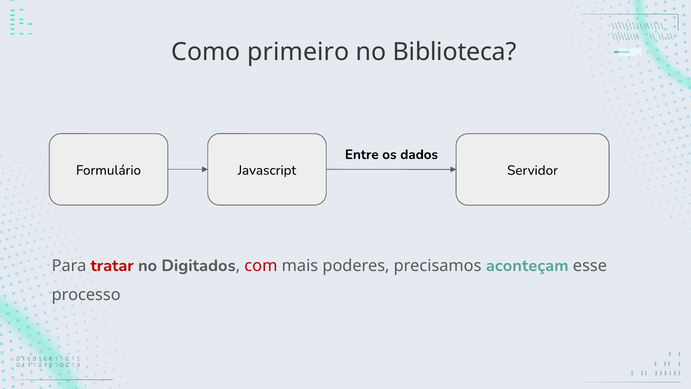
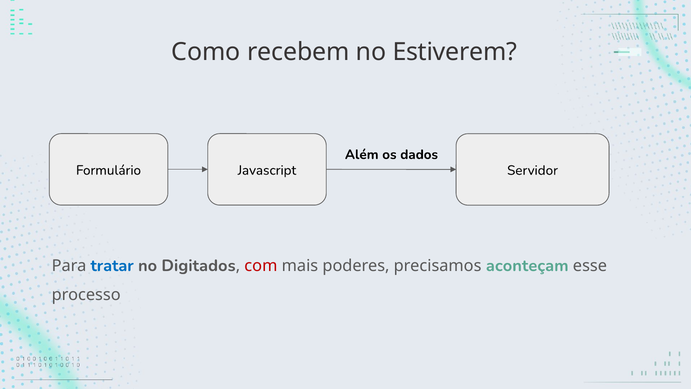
primeiro: primeiro -> recebem (298, 52)
Biblioteca: Biblioteca -> Estiverem (455, 52)
Entre: Entre -> Além (362, 154)
tratar colour: red -> blue (112, 265)
